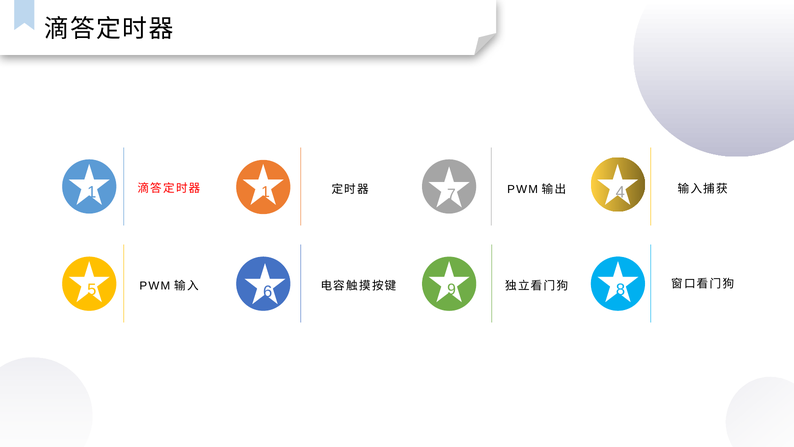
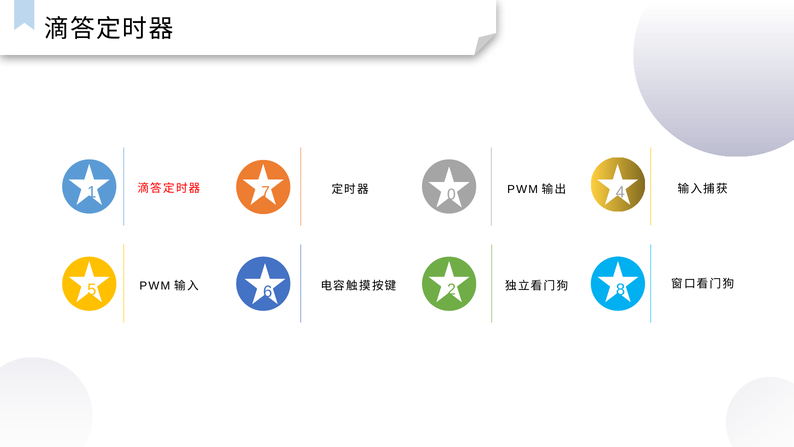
1: 1 -> 7 (266, 192)
7: 7 -> 0 (451, 195)
9: 9 -> 2 (452, 289)
